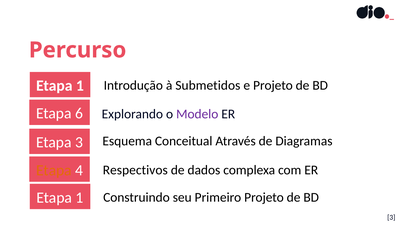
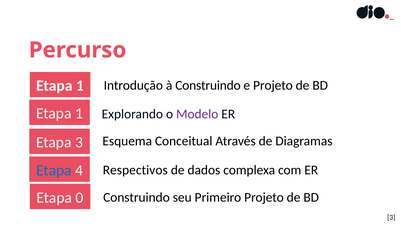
à Submetidos: Submetidos -> Construindo (208, 85)
6: 6 -> 1 (79, 113)
Etapa colour: orange -> blue (54, 170)
1: 1 -> 0 (80, 197)
